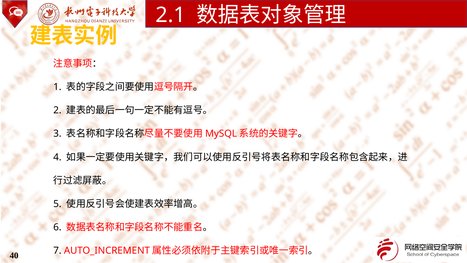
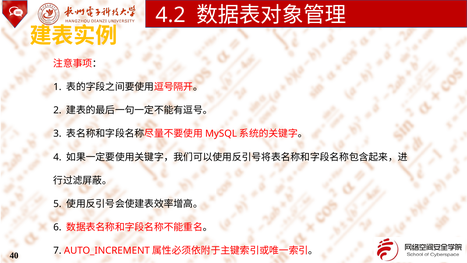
2.1: 2.1 -> 4.2 (171, 15)
